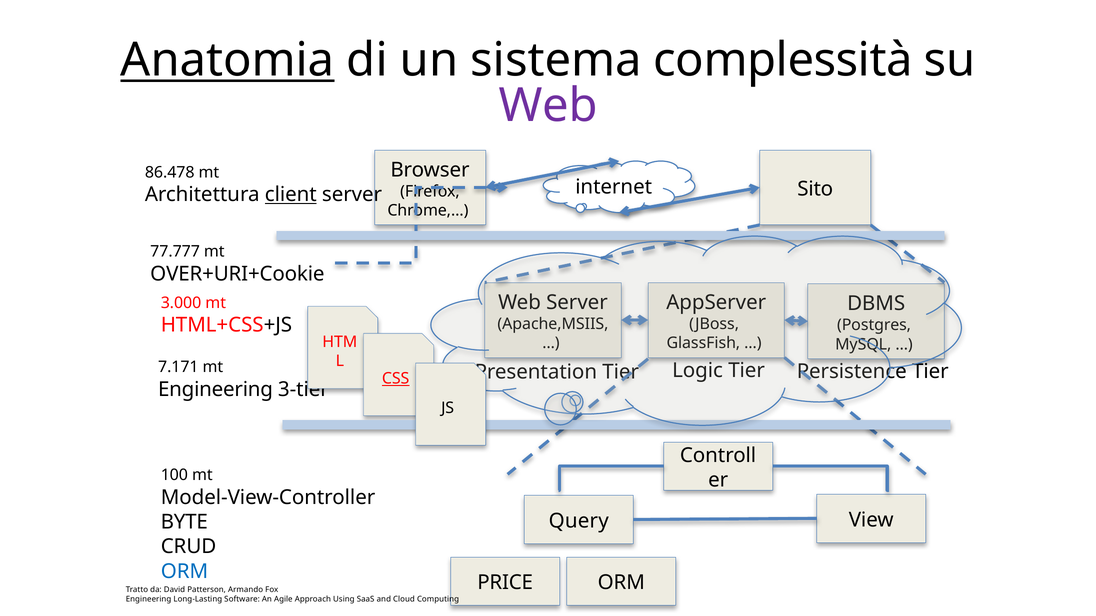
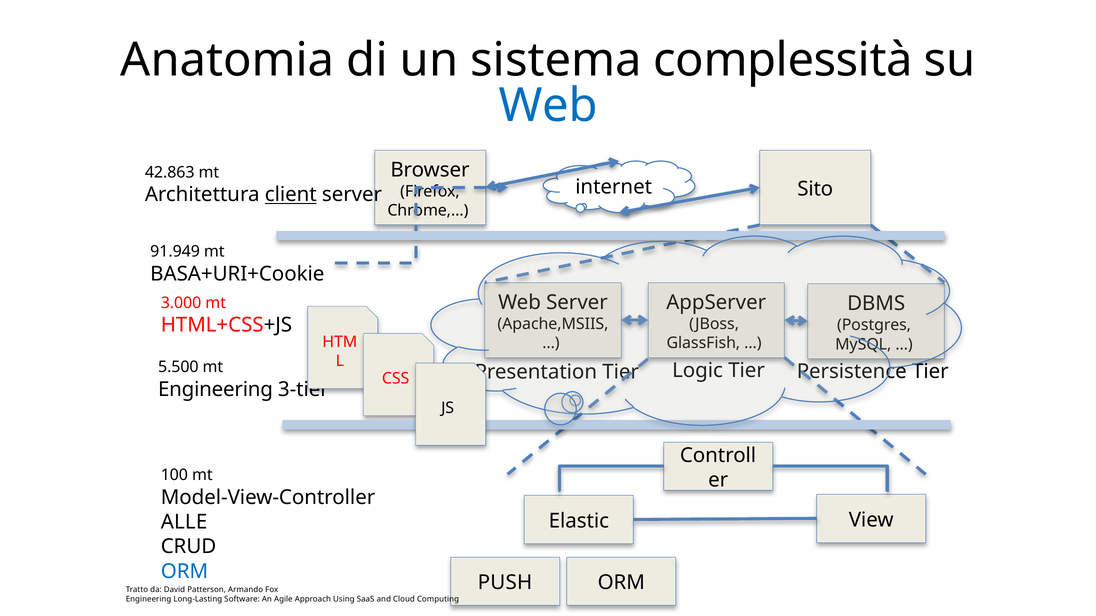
Anatomia underline: present -> none (227, 60)
Web colour: purple -> blue (548, 106)
86.478: 86.478 -> 42.863 (170, 173)
77.777: 77.777 -> 91.949 (175, 252)
OVER+URI+Cookie: OVER+URI+Cookie -> BASA+URI+Cookie (237, 274)
7.171: 7.171 -> 5.500 (178, 367)
CSS underline: present -> none (396, 379)
Query: Query -> Elastic (579, 521)
BYTE: BYTE -> ALLE (184, 522)
PRICE: PRICE -> PUSH (505, 583)
